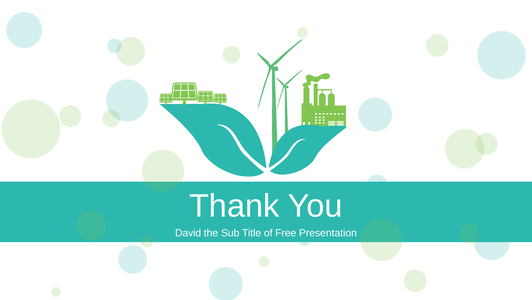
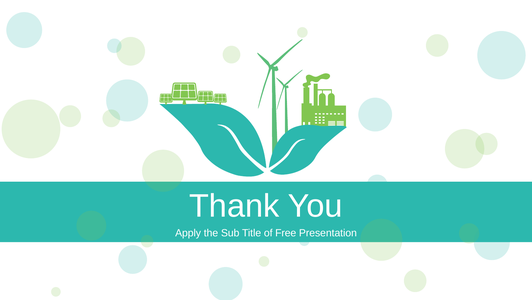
David: David -> Apply (188, 232)
